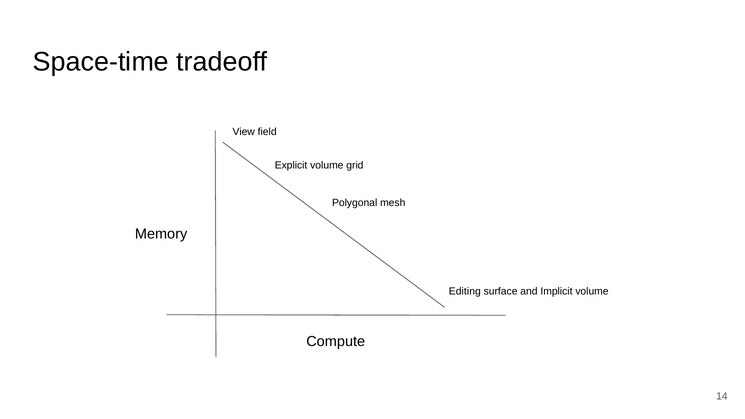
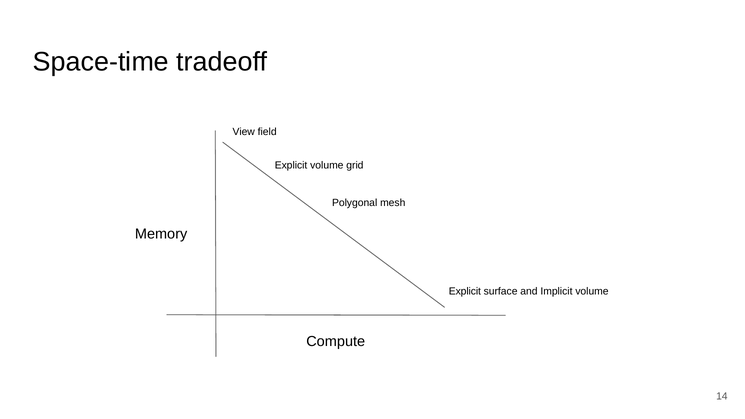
Editing: Editing -> Explicit (465, 291)
